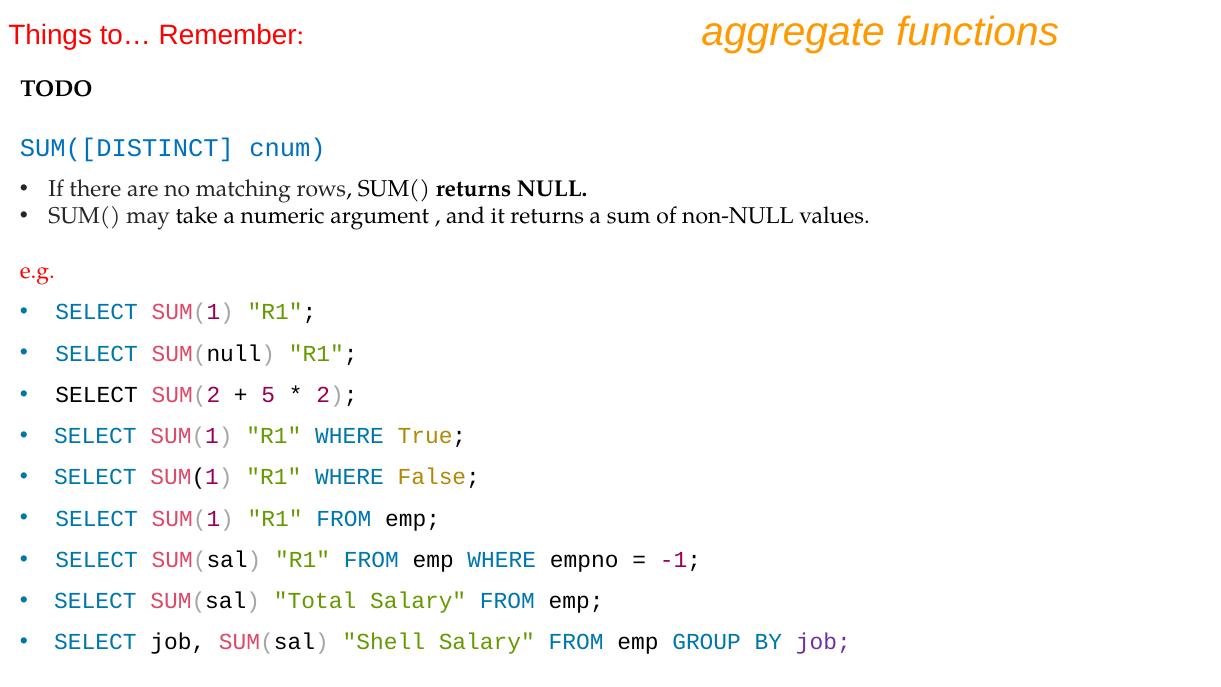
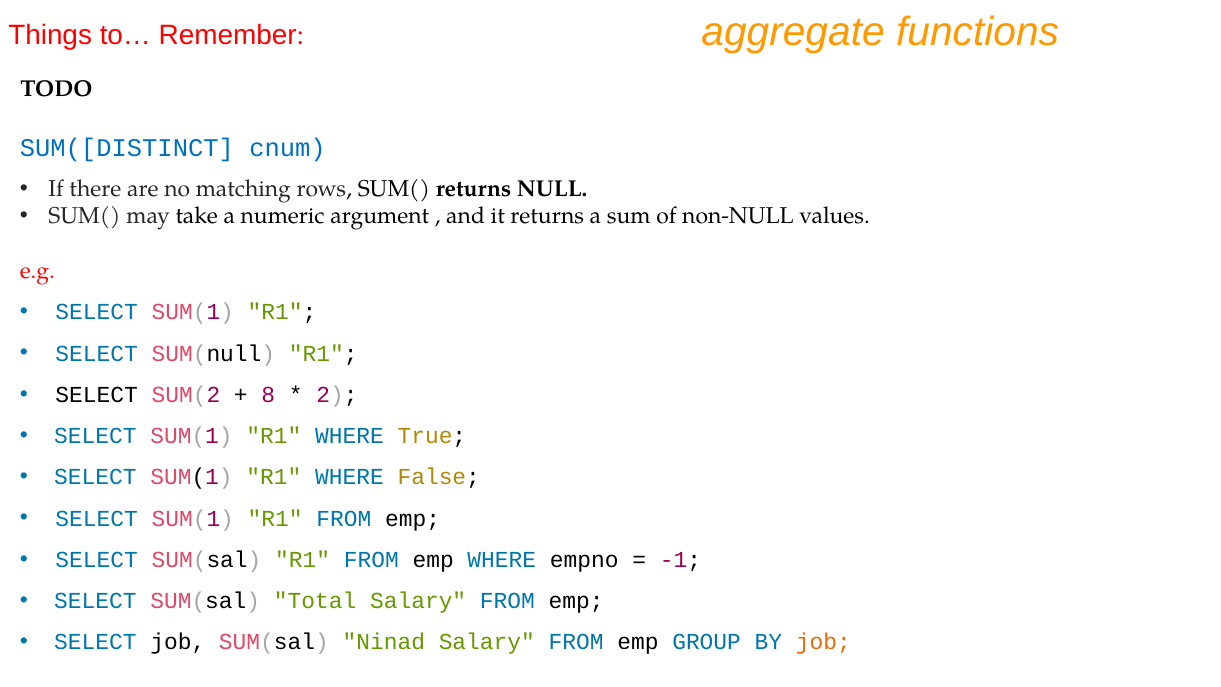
5: 5 -> 8 (268, 395)
Shell: Shell -> Ninad (384, 642)
job colour: purple -> orange (823, 642)
